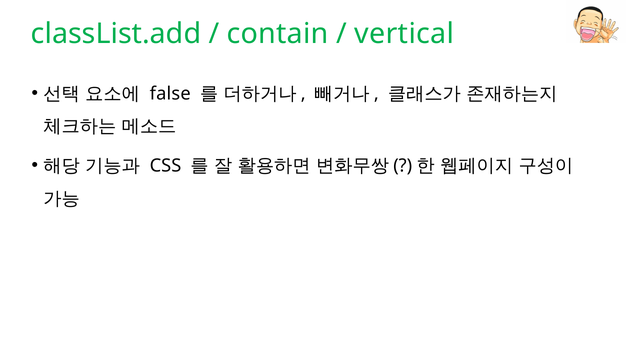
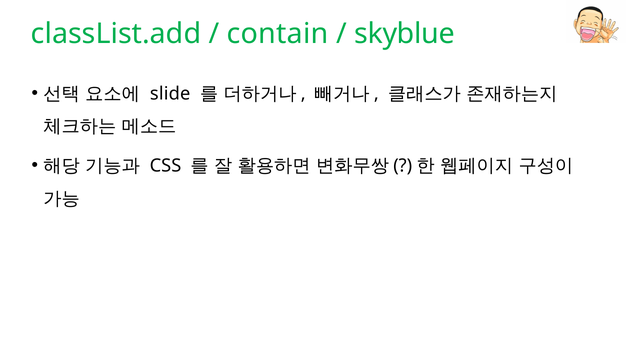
vertical: vertical -> skyblue (405, 34)
false: false -> slide (170, 94)
